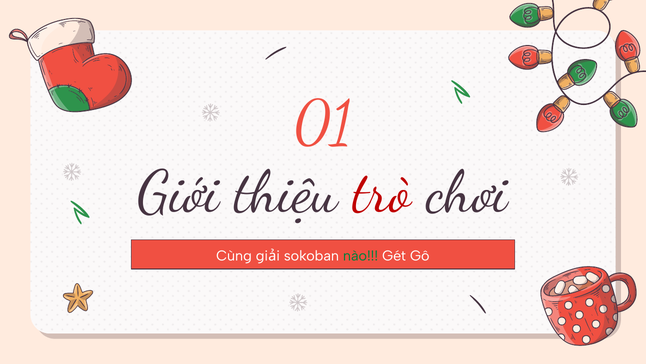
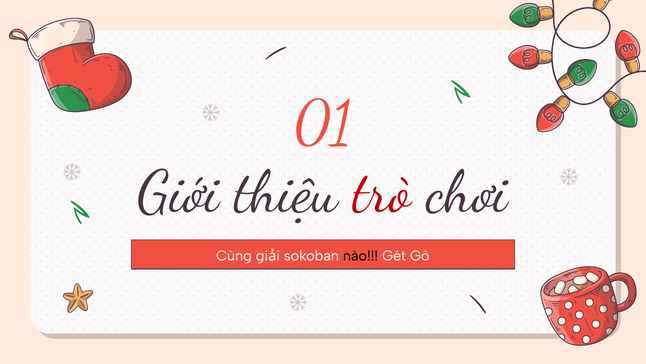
nào colour: green -> black (361, 255)
